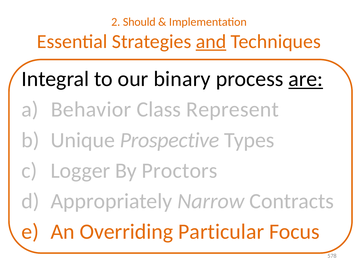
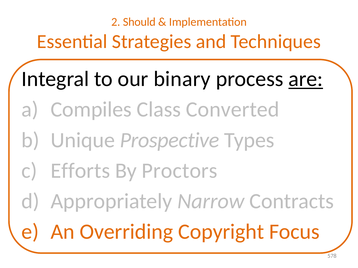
and underline: present -> none (211, 42)
Behavior: Behavior -> Compiles (91, 110)
Represent: Represent -> Converted (233, 110)
Logger: Logger -> Efforts (80, 171)
Particular: Particular -> Copyright (221, 232)
